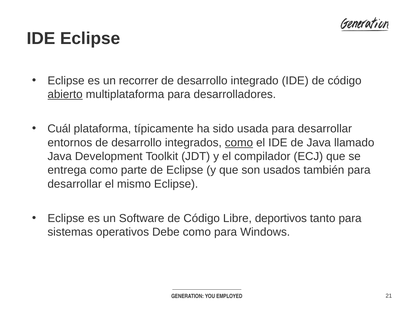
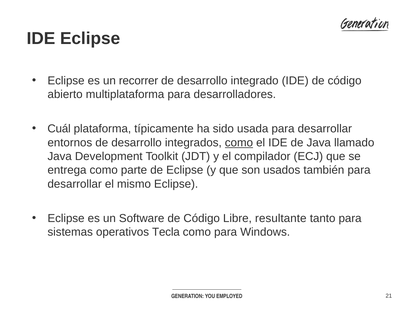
abierto underline: present -> none (65, 94)
deportivos: deportivos -> resultante (281, 218)
Debe: Debe -> Tecla (166, 232)
